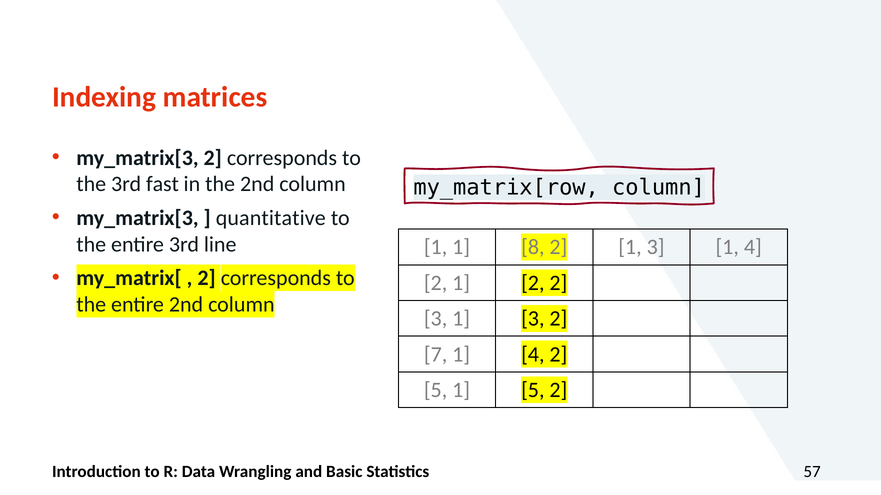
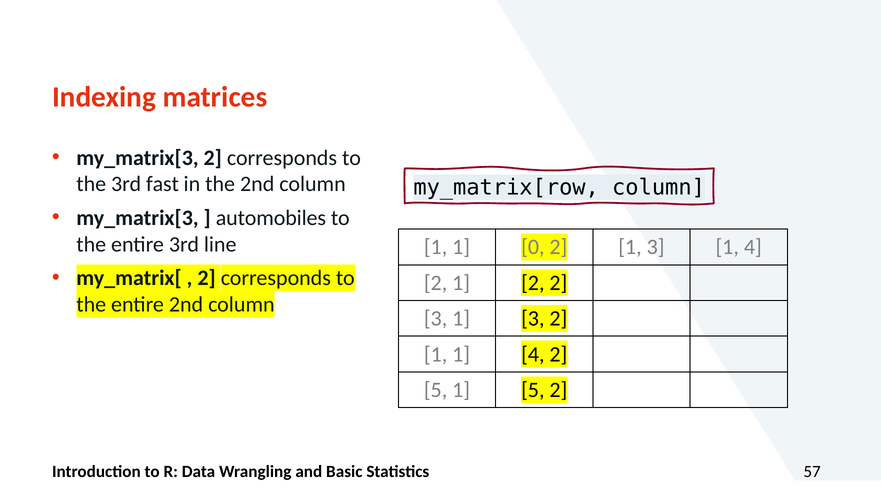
quantitative: quantitative -> automobiles (271, 218)
8: 8 -> 0 (533, 248)
7: 7 -> 1 (436, 355)
